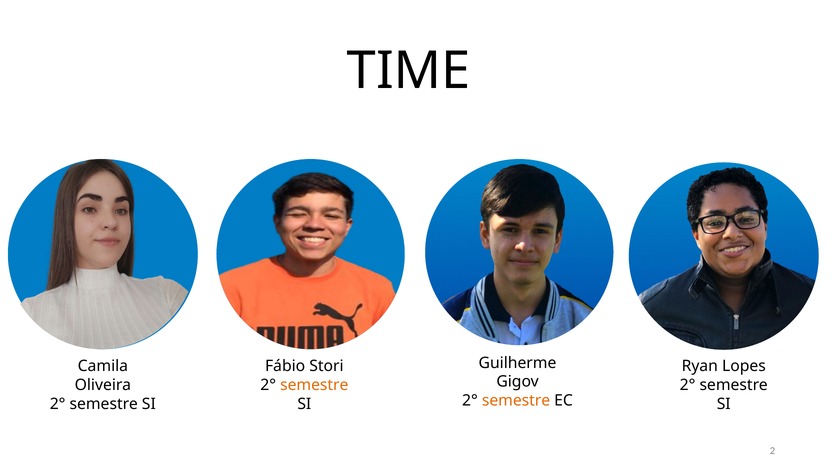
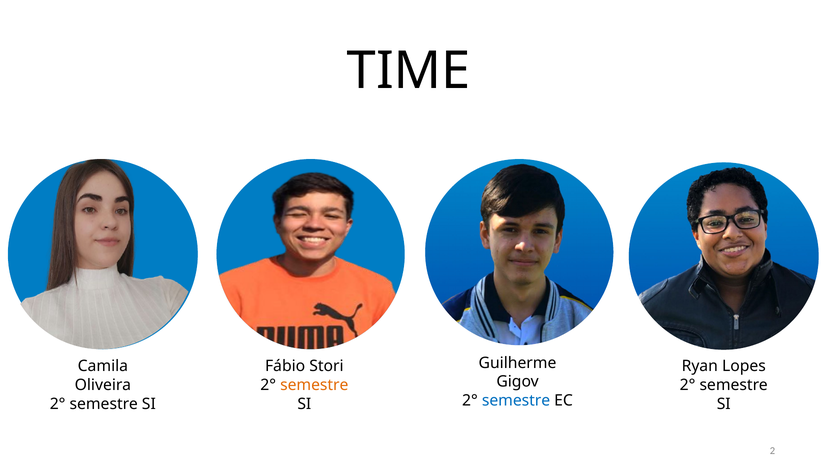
semestre colour: orange -> blue (516, 401)
